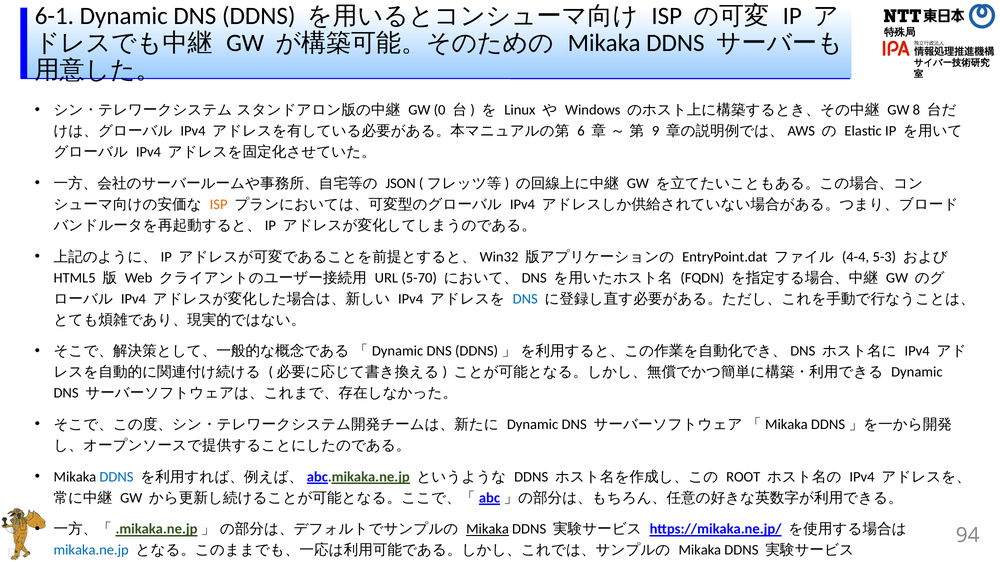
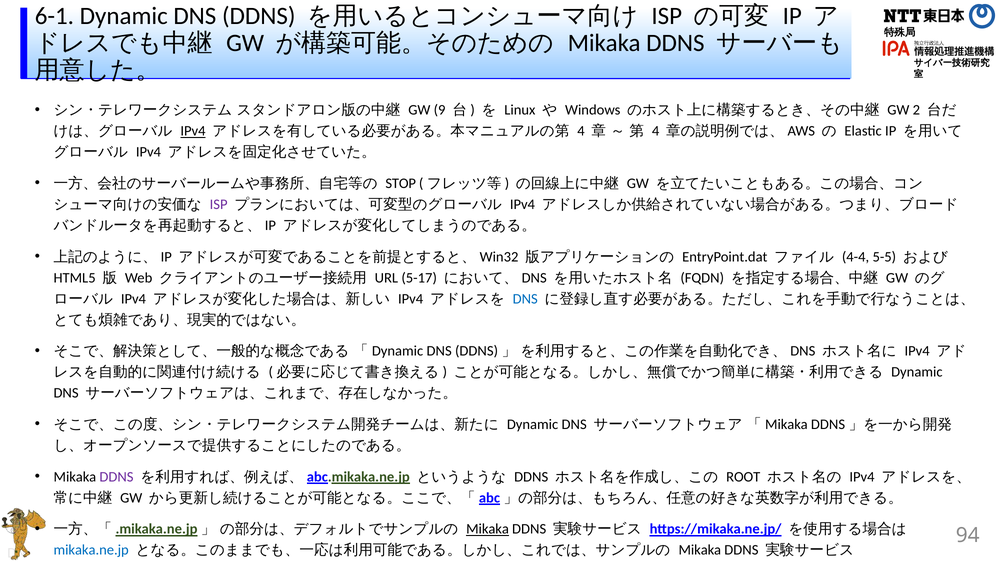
0: 0 -> 9 (440, 110)
8: 8 -> 2 (916, 110)
IPv4 underline: none -> present (193, 131)
6: 6 -> 4 (581, 131)
9: 9 -> 4 (656, 131)
JSON: JSON -> STOP (401, 184)
ISP colour: orange -> purple (219, 205)
5-3: 5-3 -> 5-5 (884, 257)
5-70: 5-70 -> 5-17 (419, 278)
DDNS colour: blue -> purple (116, 477)
